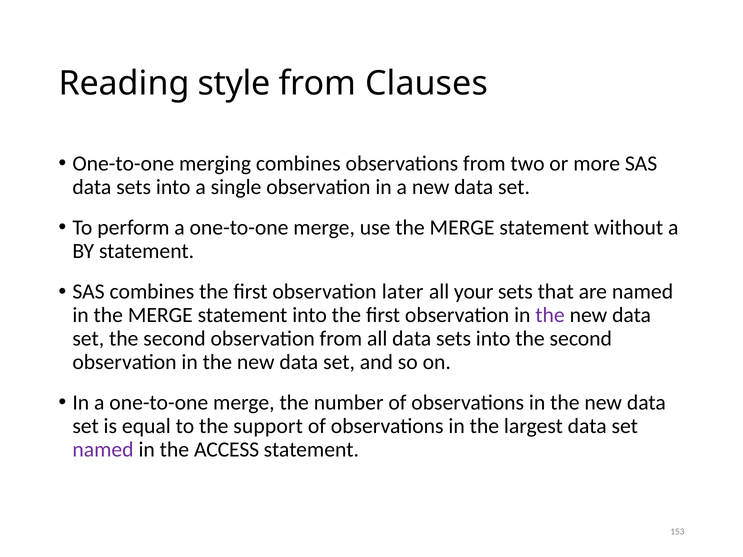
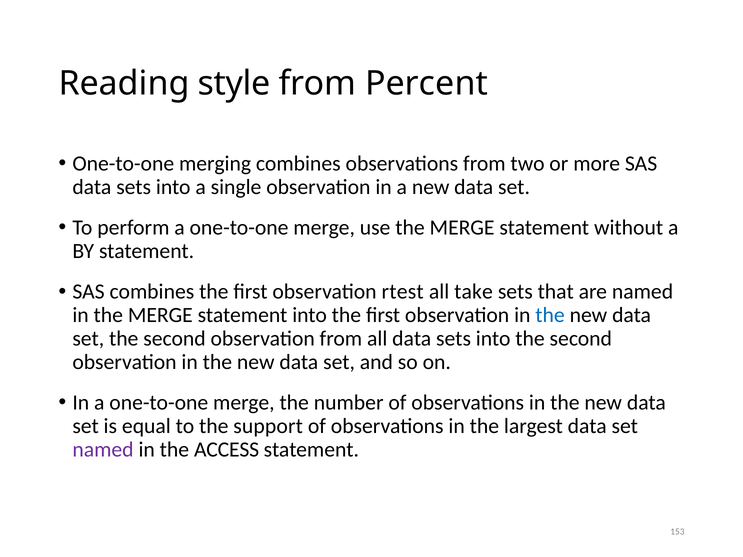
Clauses: Clauses -> Percent (427, 83)
later: later -> rtest (403, 292)
your: your -> take (473, 292)
the colour: purple -> blue (550, 315)
